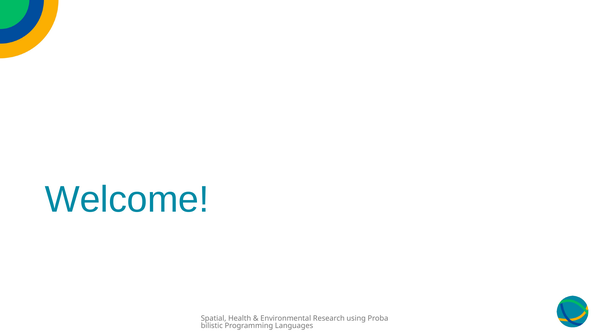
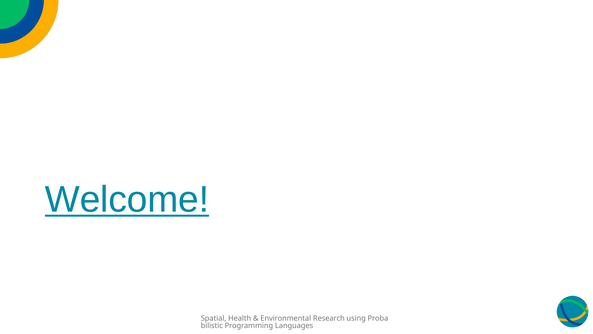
Welcome underline: none -> present (127, 199)
